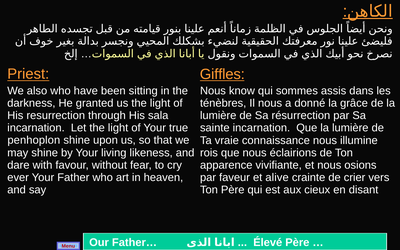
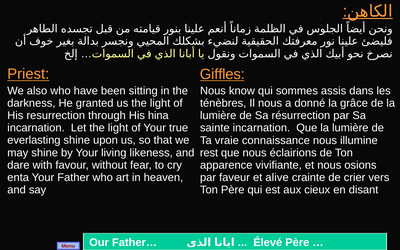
sala: sala -> hina (158, 116)
penhoplon: penhoplon -> everlasting (34, 140)
rois: rois -> rest (209, 153)
ever: ever -> enta (18, 177)
